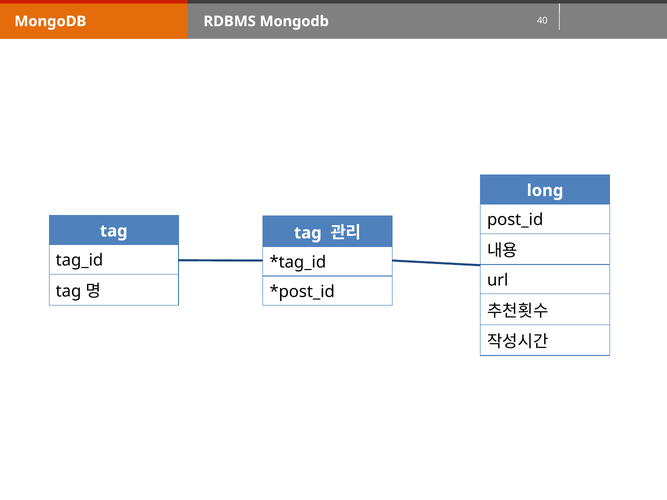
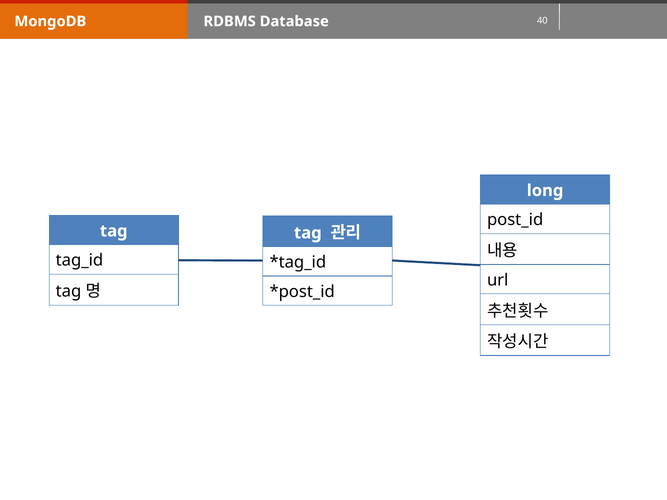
RDBMS Mongodb: Mongodb -> Database (294, 21)
